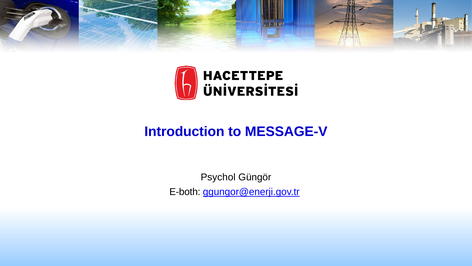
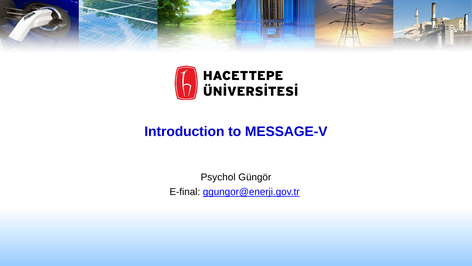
E-both: E-both -> E-final (185, 192)
